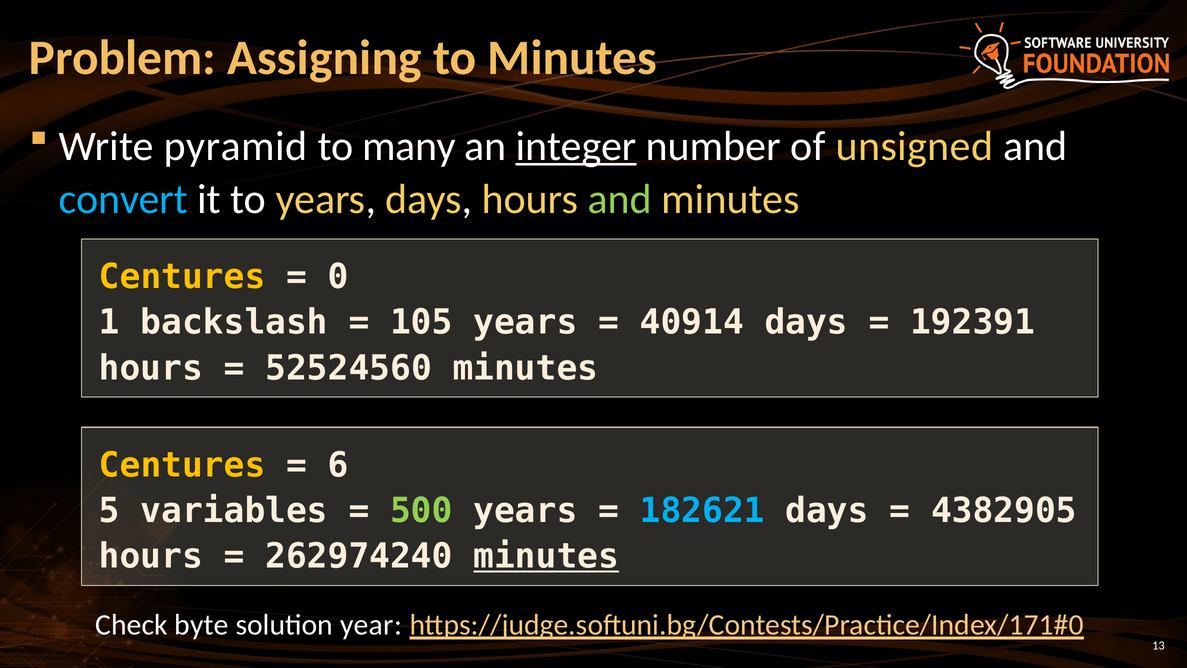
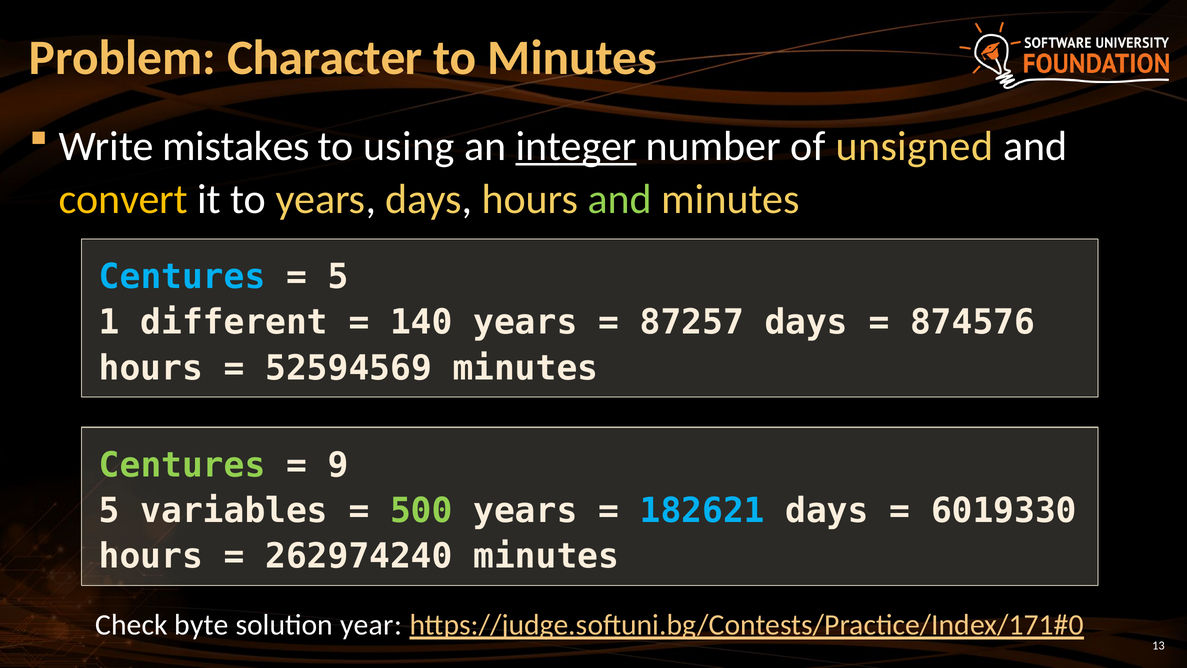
Assigning: Assigning -> Character (325, 58)
pyramid: pyramid -> mistakes (236, 146)
many: many -> using (409, 146)
convert colour: light blue -> yellow (123, 199)
Centures colour: yellow -> light blue (182, 277)
0: 0 -> 5 (338, 277)
backslash: backslash -> different (234, 322)
105: 105 -> 140 (421, 322)
40914: 40914 -> 87257 (692, 322)
192391: 192391 -> 874576 (973, 322)
52524560: 52524560 -> 52594569 (349, 368)
Centures colour: yellow -> light green (182, 465)
6: 6 -> 9 (338, 465)
4382905: 4382905 -> 6019330 (1004, 511)
minutes underline: present -> none (546, 556)
